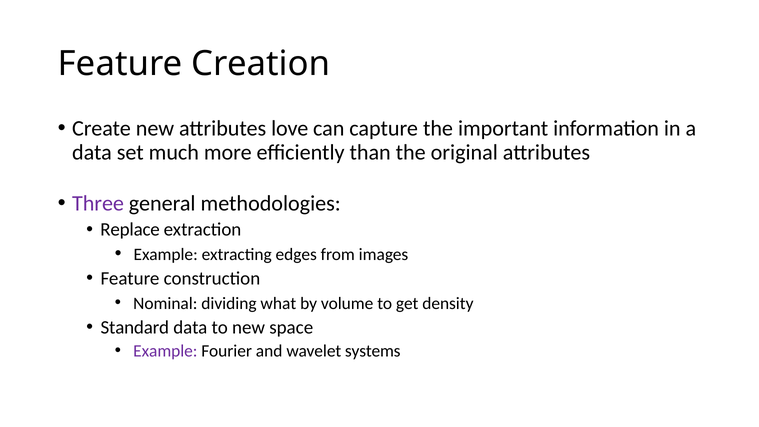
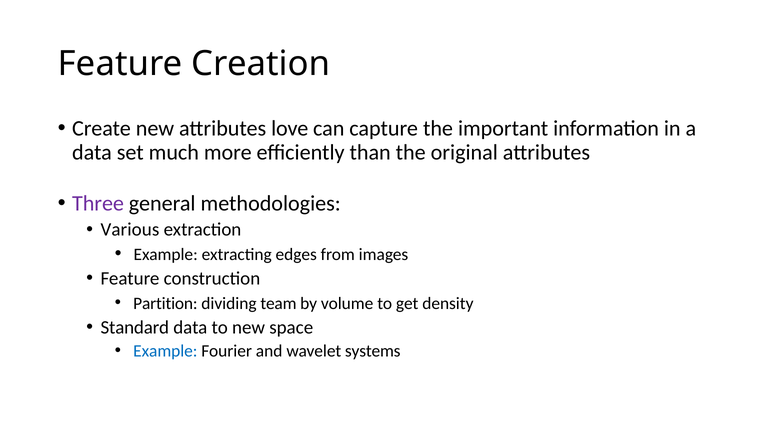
Replace: Replace -> Various (130, 230)
Nominal: Nominal -> Partition (165, 303)
what: what -> team (278, 303)
Example colour: purple -> blue (165, 351)
